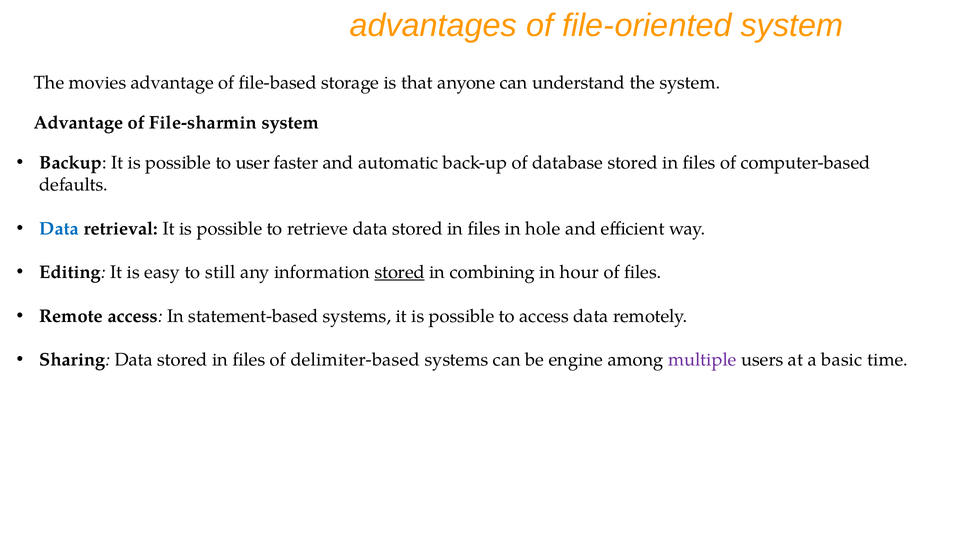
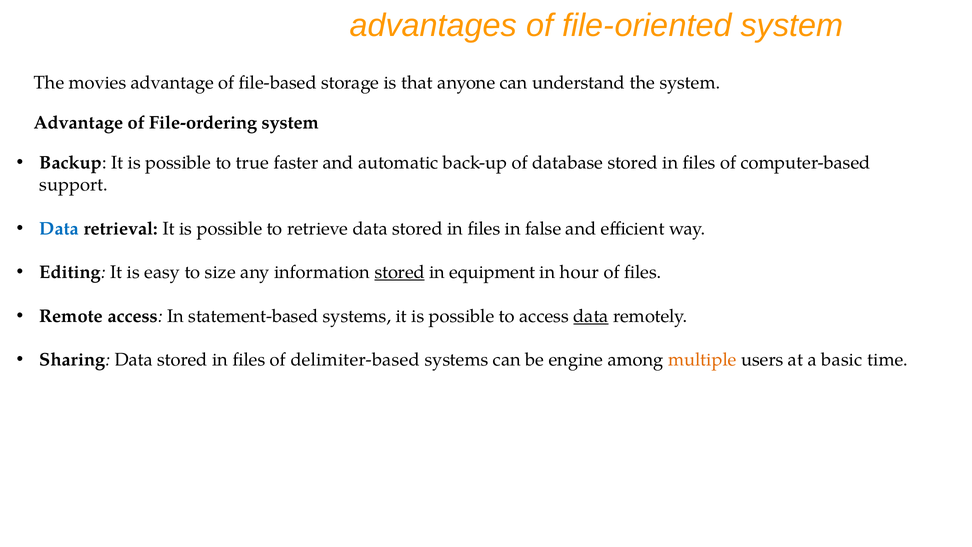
File-sharmin: File-sharmin -> File-ordering (203, 123)
user: user -> true (252, 163)
defaults: defaults -> support (74, 185)
hole: hole -> false (543, 228)
still: still -> size (220, 272)
combining: combining -> equipment (492, 272)
data underline: none -> present (591, 316)
multiple colour: purple -> orange (702, 360)
